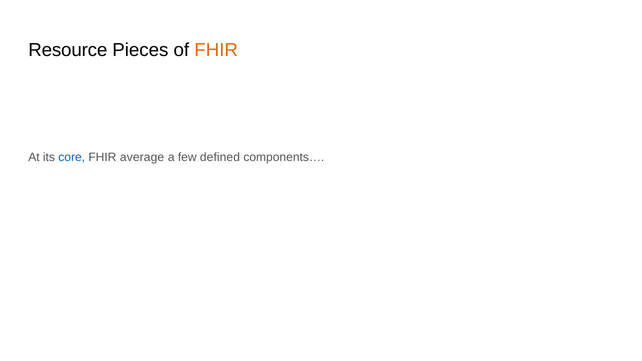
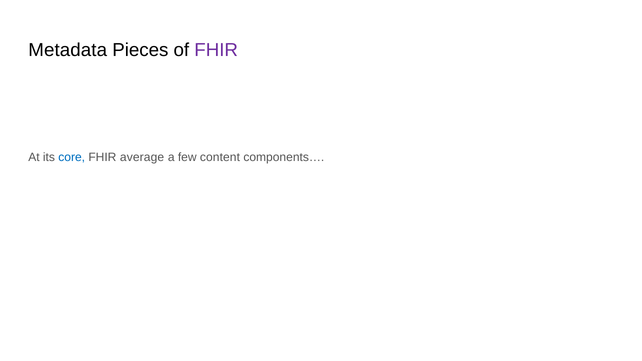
Resource: Resource -> Metadata (68, 50)
FHIR colour: orange -> purple (216, 50)
defined: defined -> content (220, 157)
